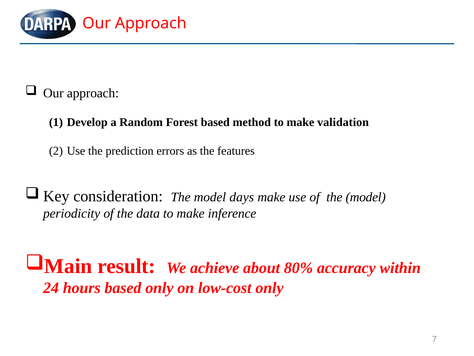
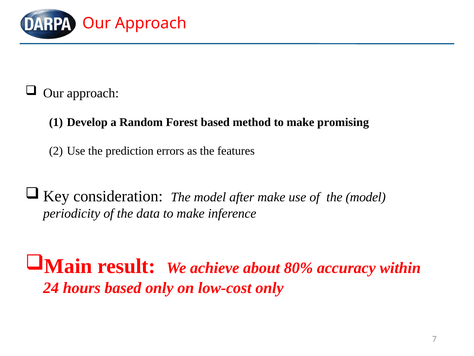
validation: validation -> promising (343, 122)
days: days -> after (242, 197)
